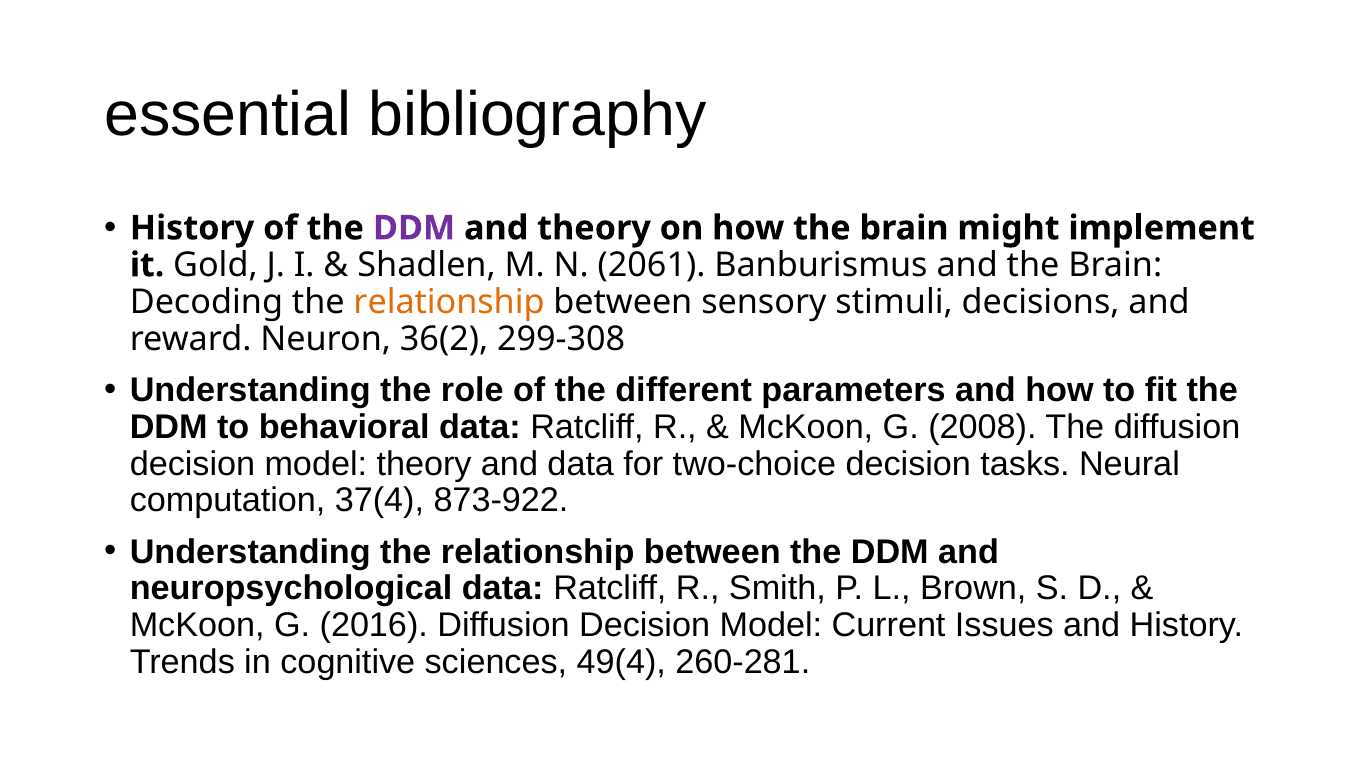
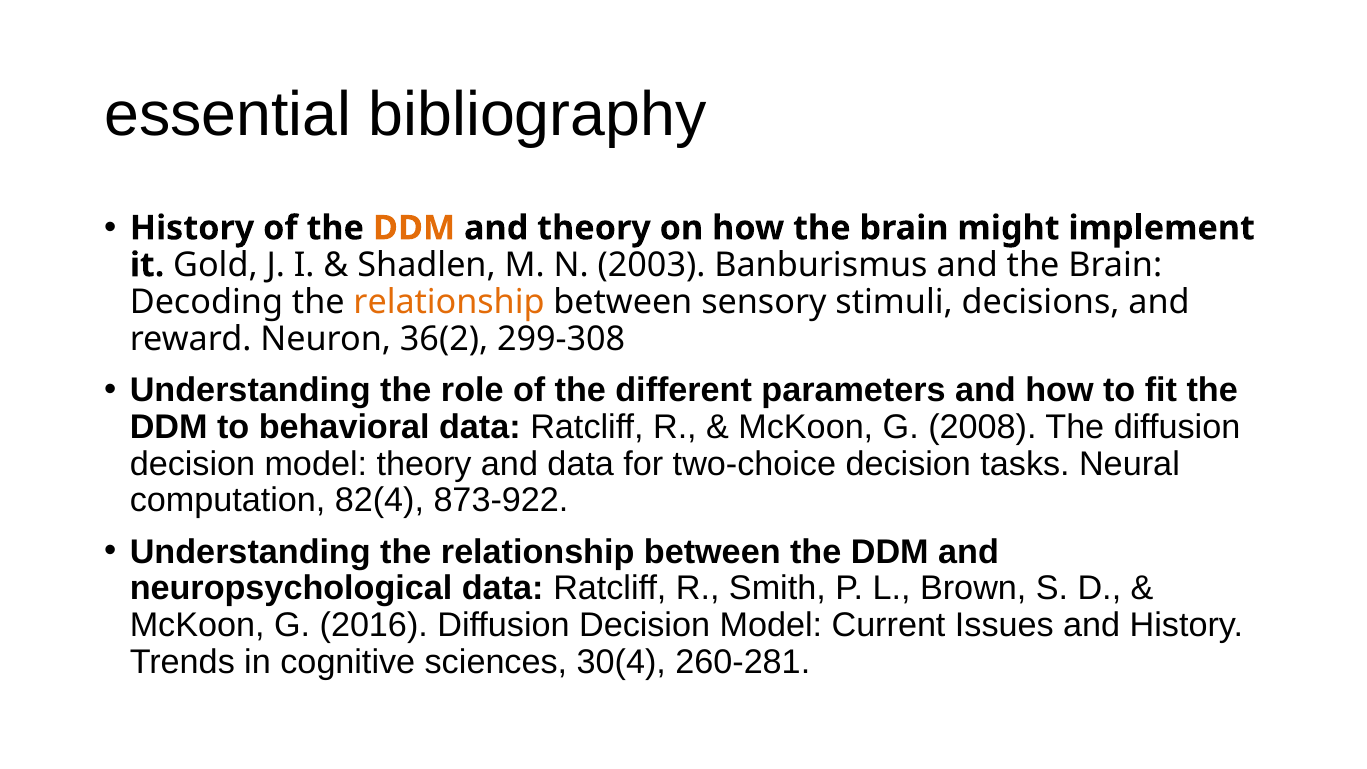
DDM colour: purple -> orange (414, 228)
2061: 2061 -> 2003 (652, 265)
37(4: 37(4 -> 82(4 (379, 501)
49(4: 49(4 -> 30(4 (621, 662)
